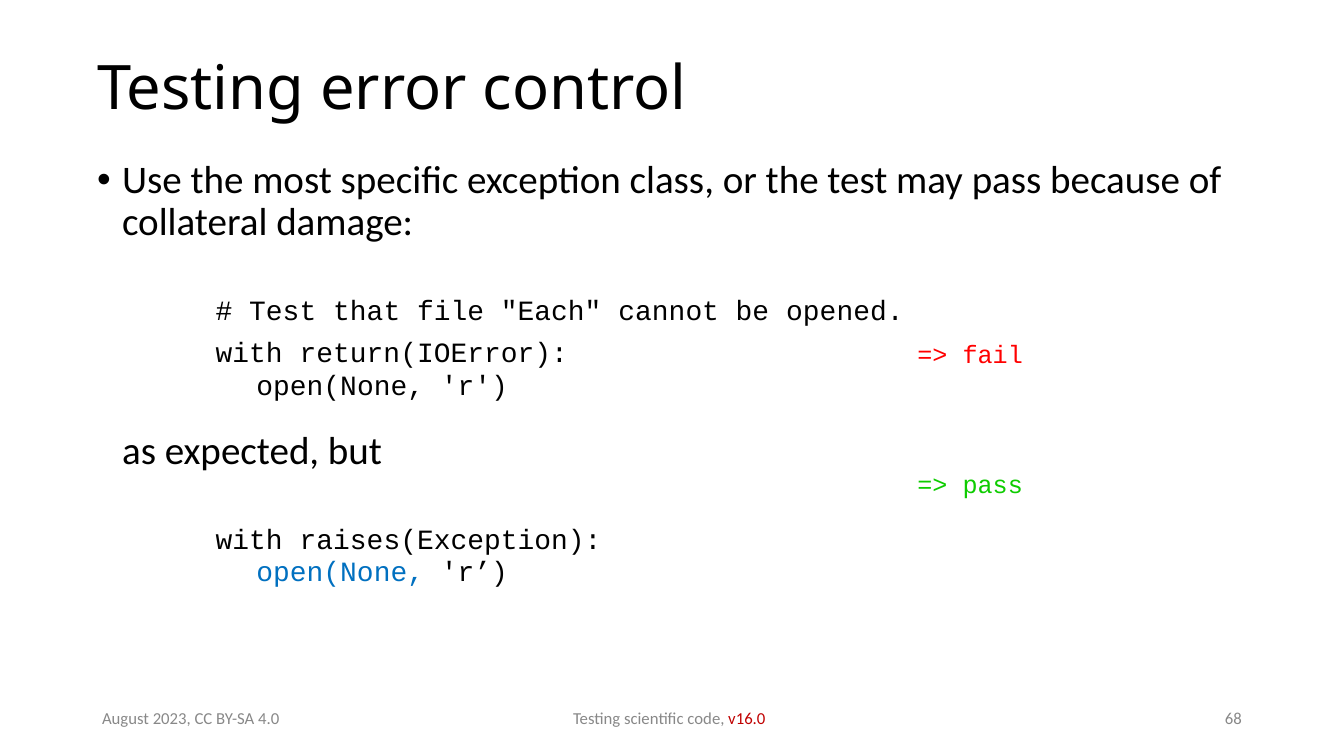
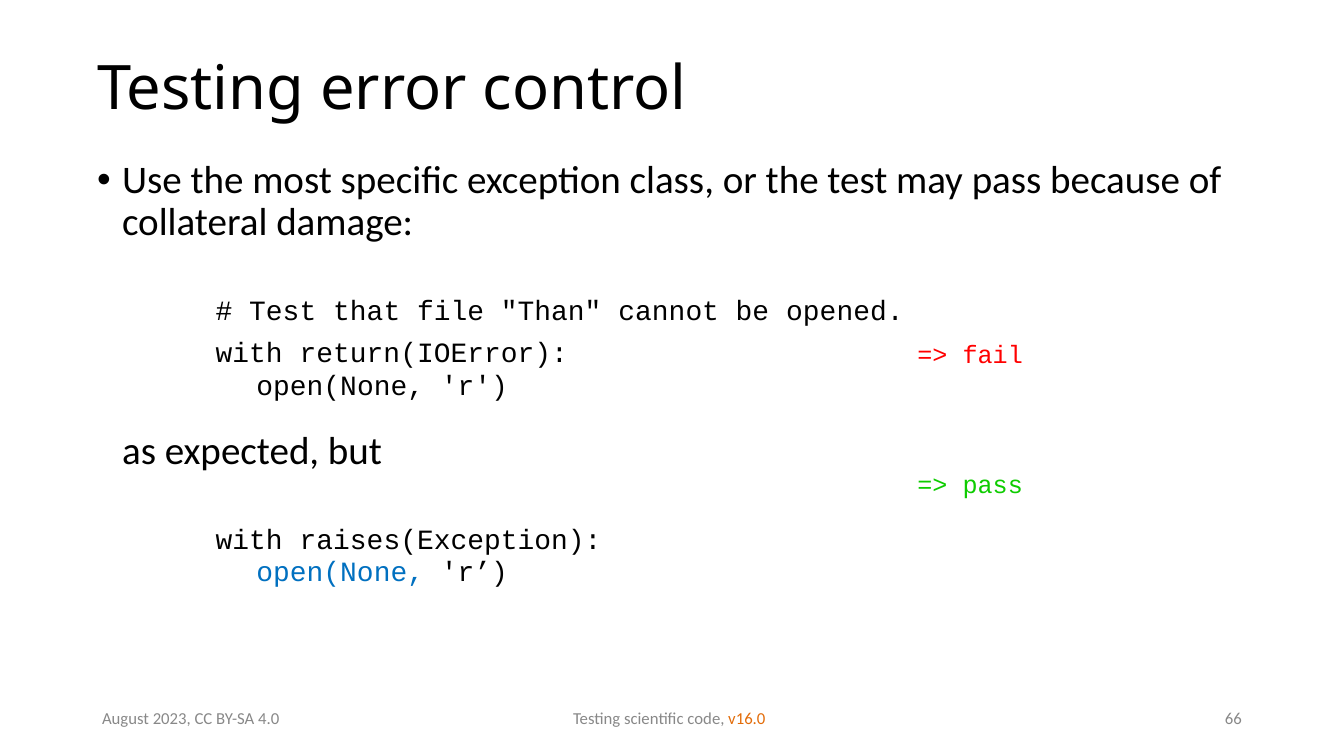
Each: Each -> Than (551, 311)
v16.0 colour: red -> orange (747, 719)
68: 68 -> 66 (1233, 719)
